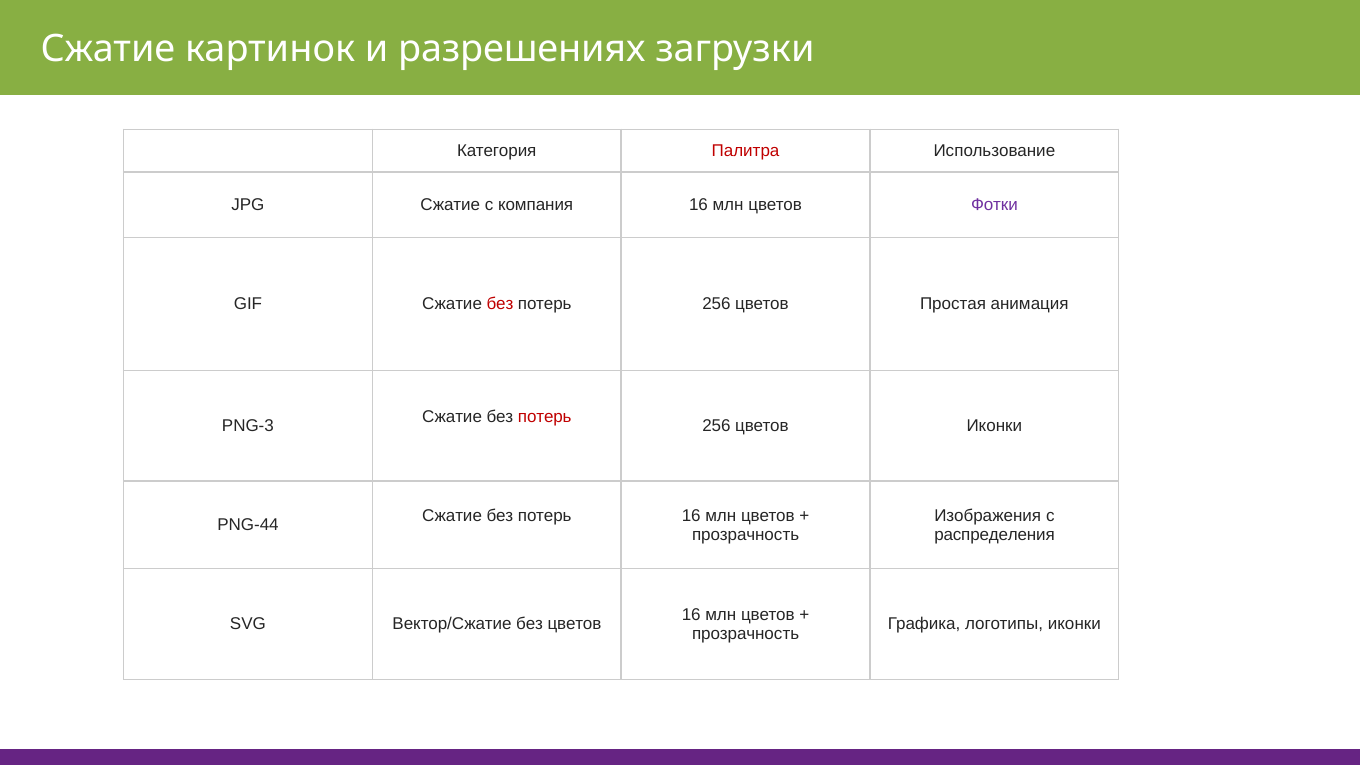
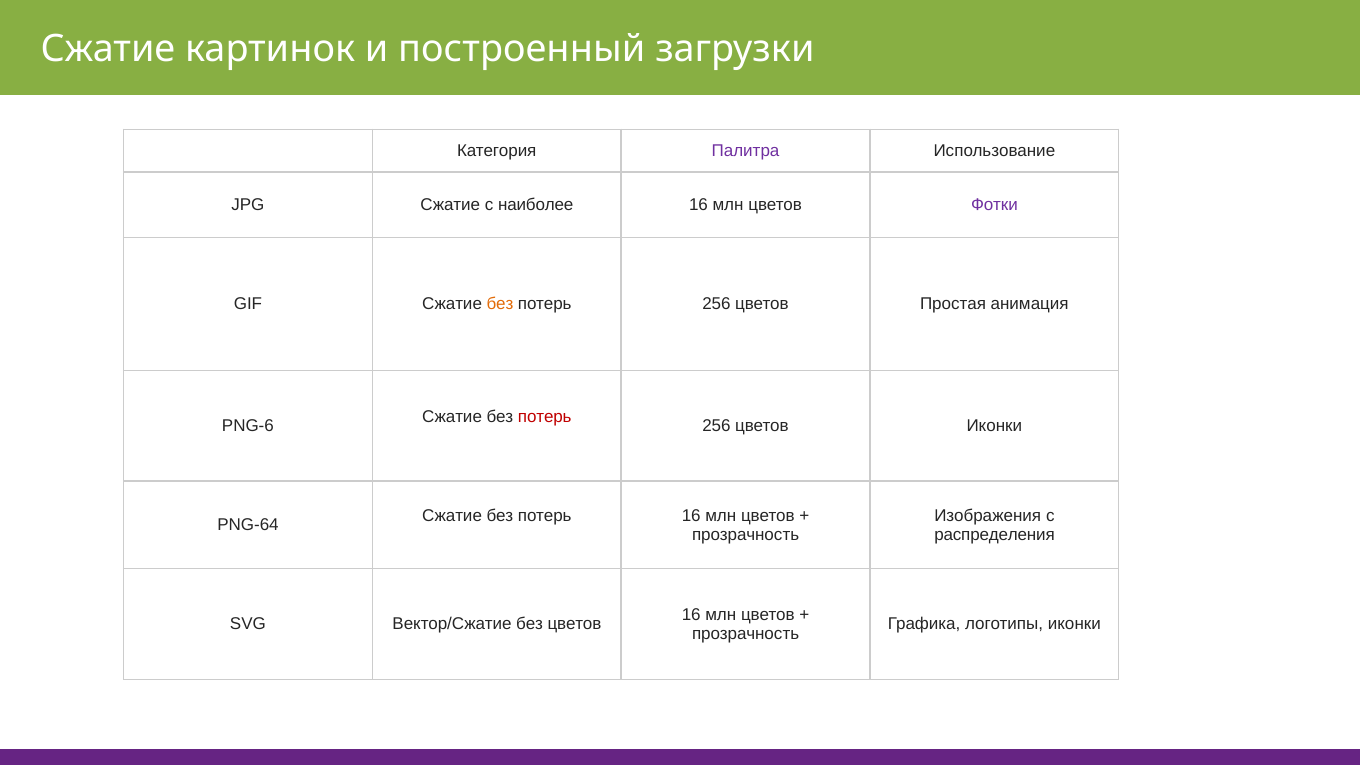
разрешениях: разрешениях -> построенный (522, 49)
Палитра colour: red -> purple (746, 151)
компания: компания -> наиболее (536, 205)
без colour: red -> orange (500, 304)
PNG-3: PNG-3 -> PNG-6 (248, 426)
PNG-44: PNG-44 -> PNG-64 (248, 525)
